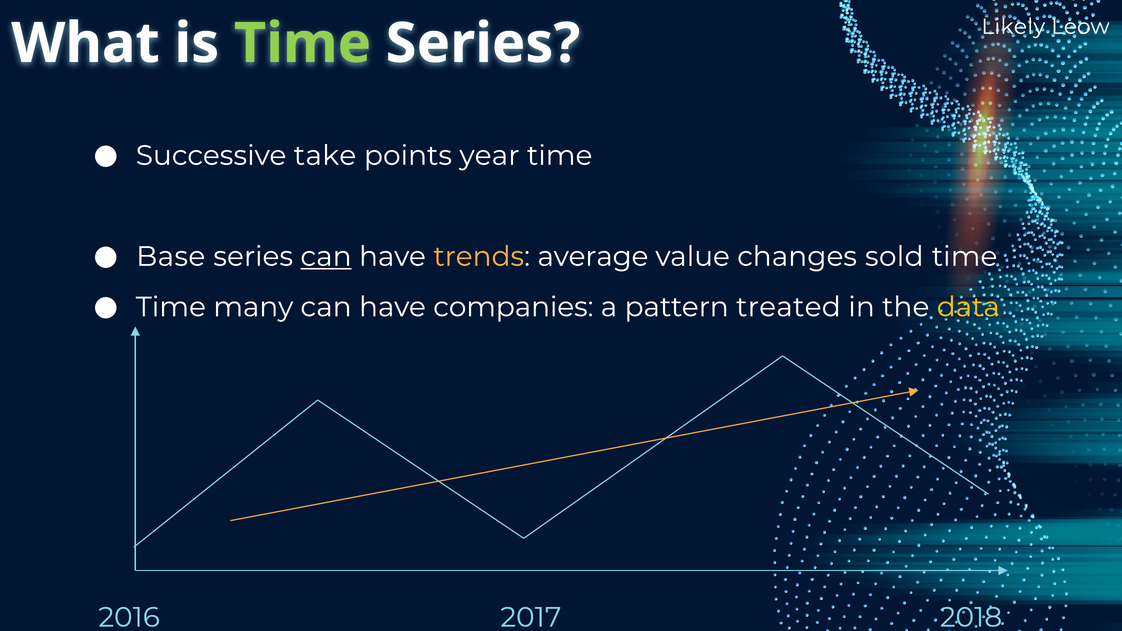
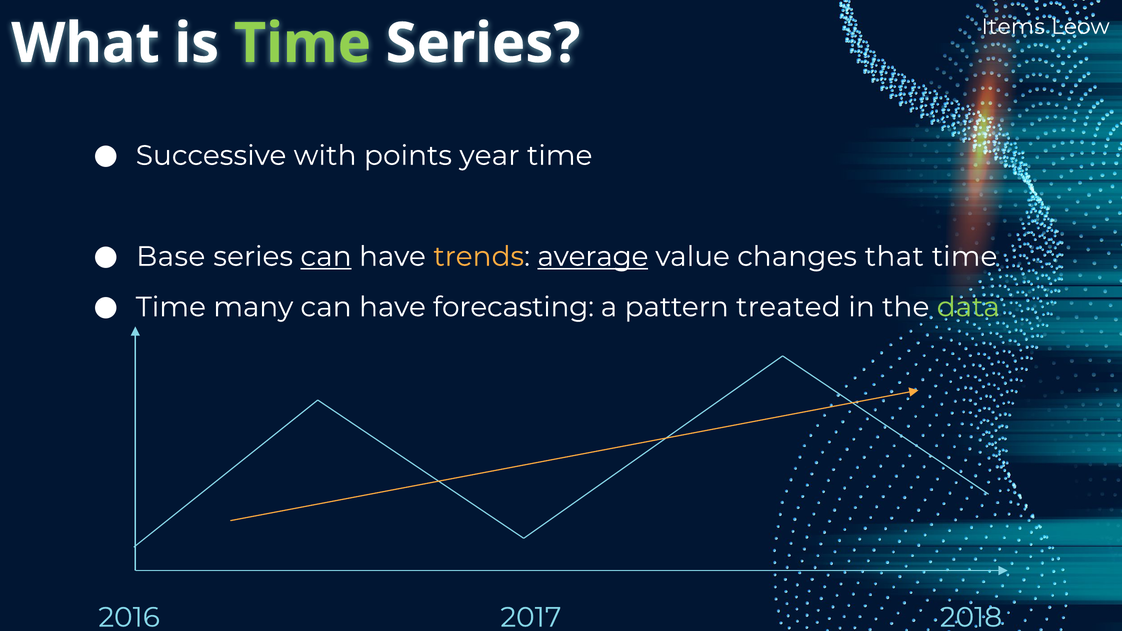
Likely: Likely -> Items (1013, 27)
take: take -> with (325, 156)
average underline: none -> present (593, 257)
sold: sold -> that (894, 257)
companies: companies -> forecasting (513, 307)
data colour: yellow -> light green (968, 307)
